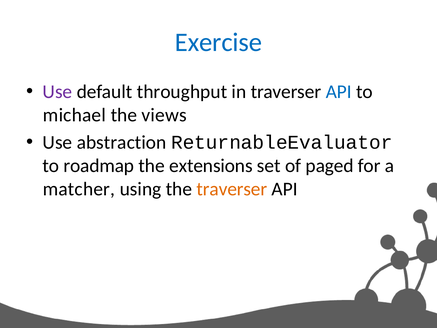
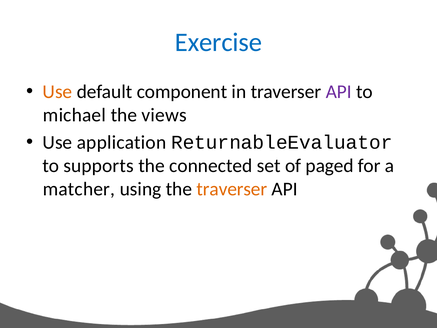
Use colour: purple -> orange (57, 92)
throughput: throughput -> component (182, 92)
API colour: blue -> purple (339, 92)
abstraction: abstraction -> application (122, 142)
roadmap: roadmap -> supports (99, 165)
extensions: extensions -> connected (211, 165)
